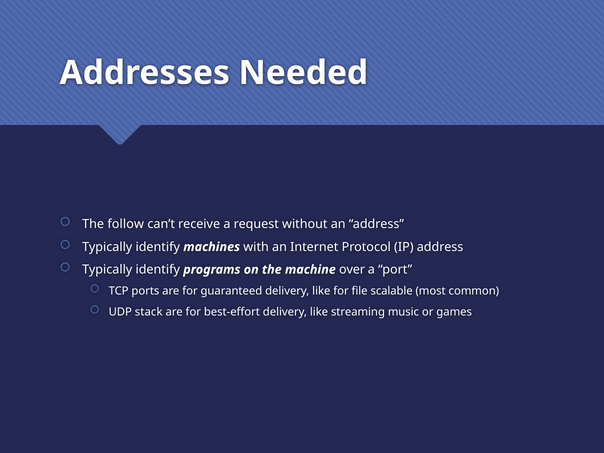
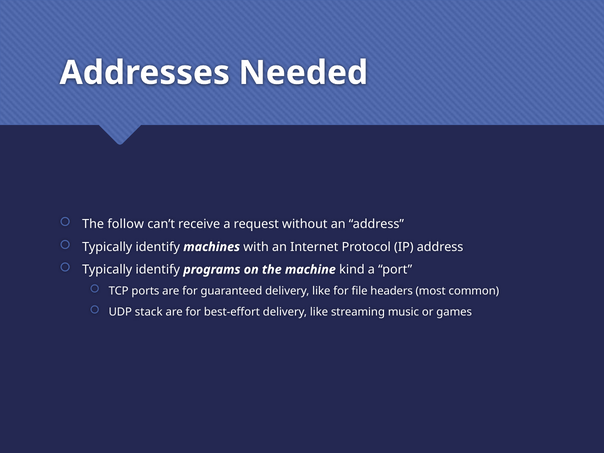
over: over -> kind (352, 270)
scalable: scalable -> headers (392, 291)
